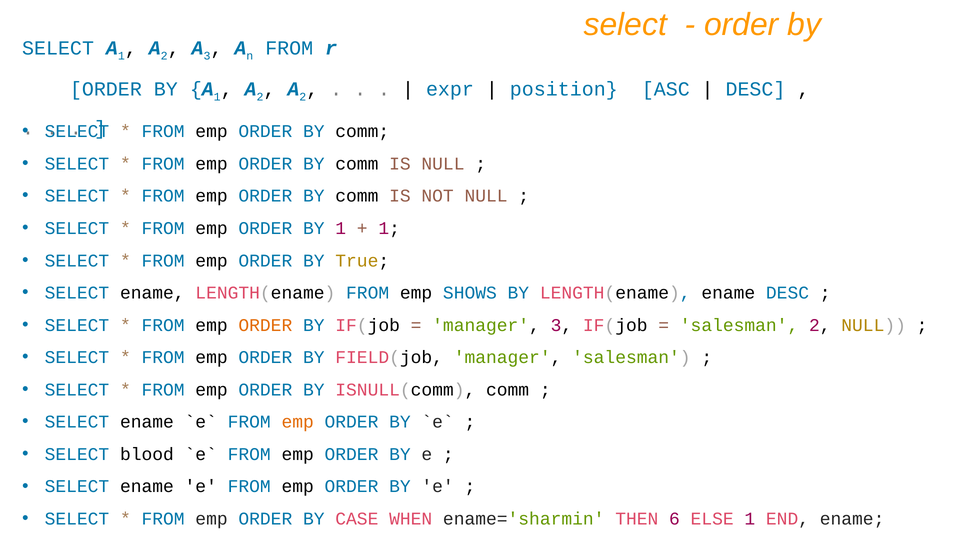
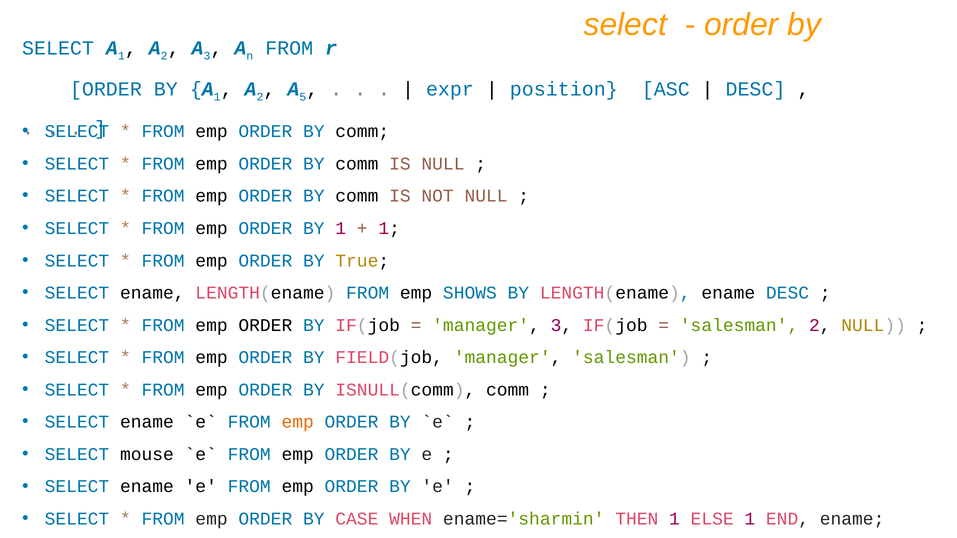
2: 2 -> 5 (303, 97)
ORDER colour: orange -> black (265, 325)
blood: blood -> mouse (147, 455)
THEN 6: 6 -> 1 (674, 519)
